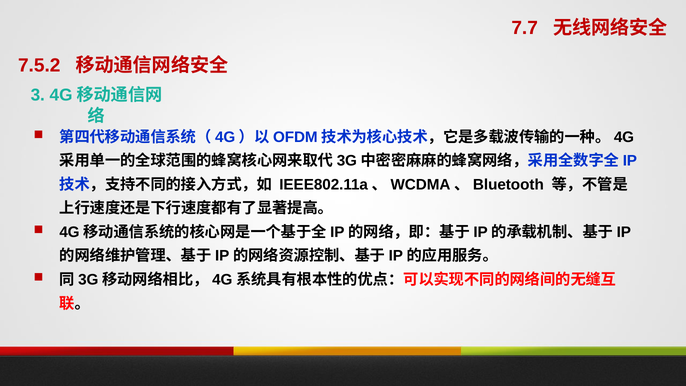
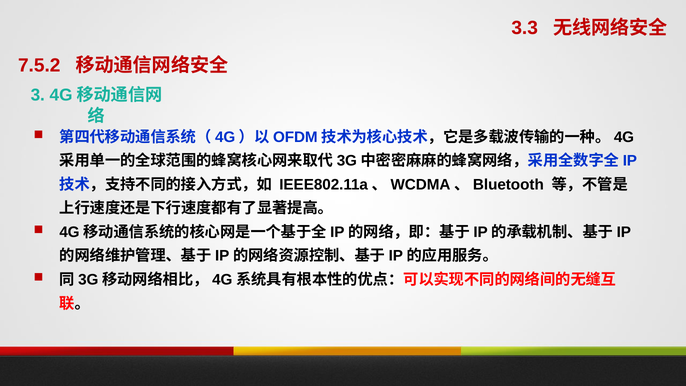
7.7: 7.7 -> 3.3 (525, 28)
